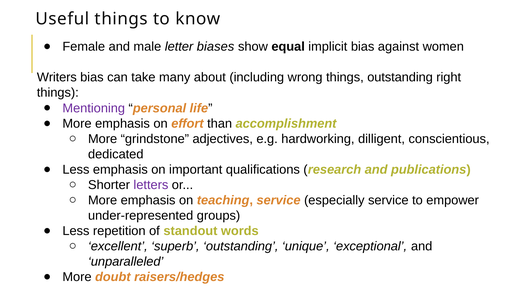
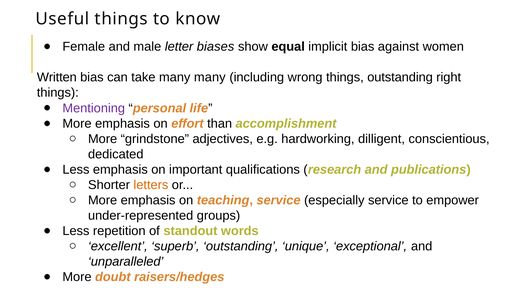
Writers: Writers -> Written (57, 77)
many about: about -> many (210, 77)
letters colour: purple -> orange (151, 185)
